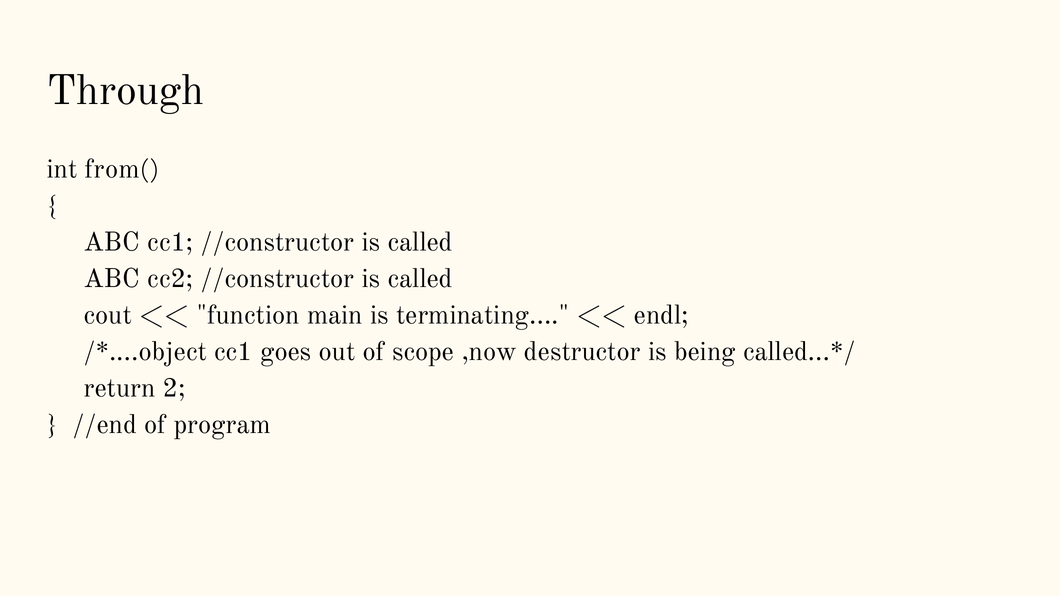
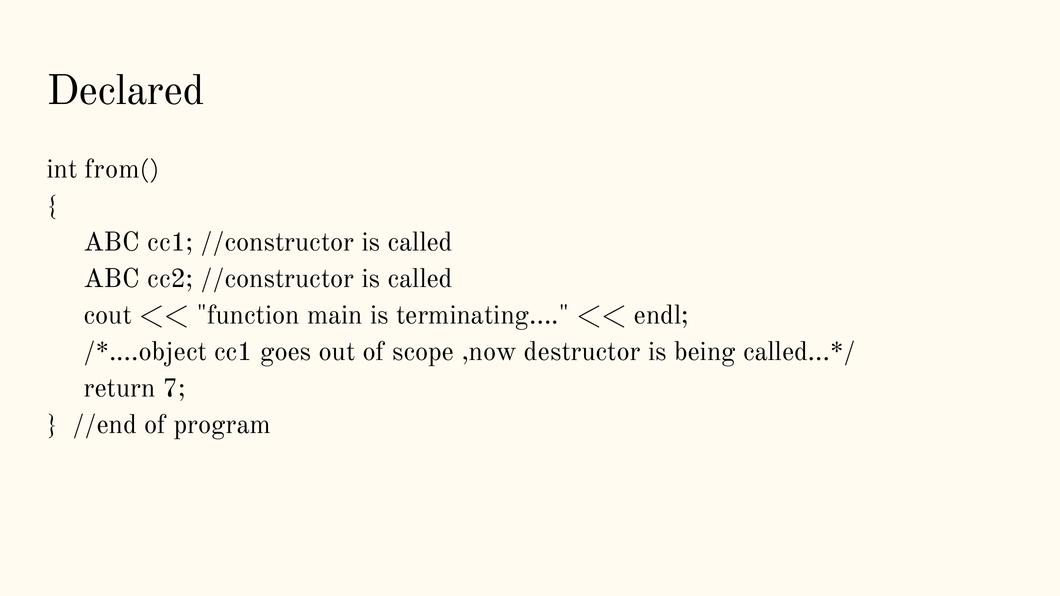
Through: Through -> Declared (126, 90)
2: 2 -> 7 (174, 388)
